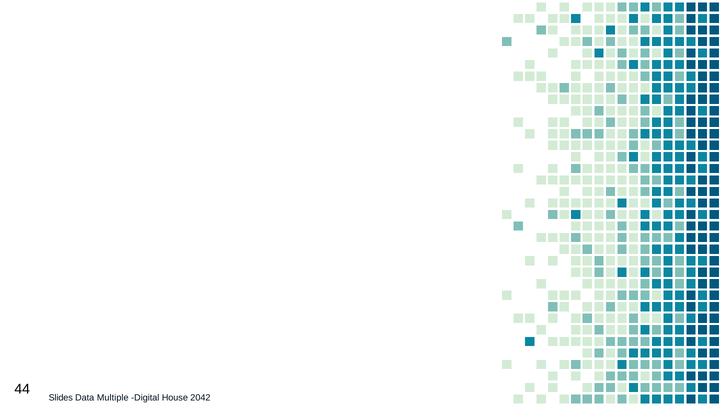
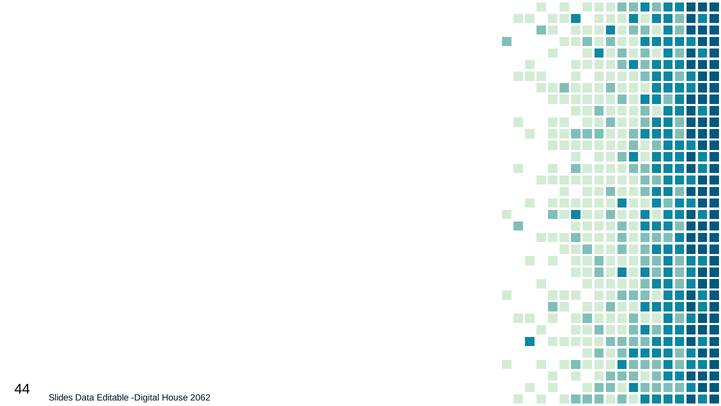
Multiple: Multiple -> Editable (113, 398)
2042: 2042 -> 2062 (200, 398)
